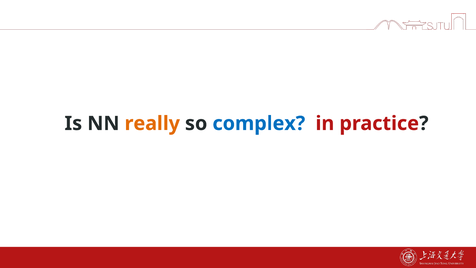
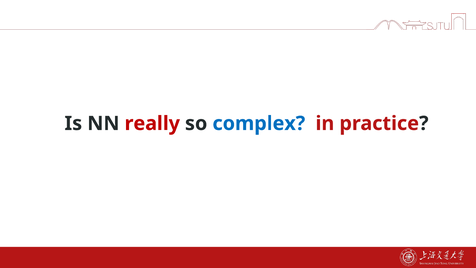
really colour: orange -> red (152, 123)
